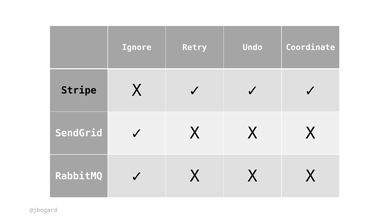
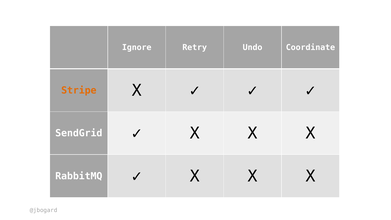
Stripe colour: black -> orange (79, 90)
